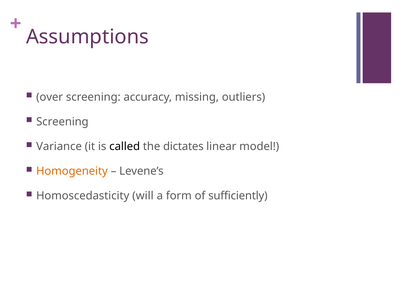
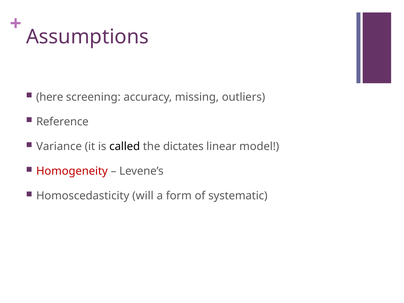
over: over -> here (50, 97)
Screening: Screening -> Reference (62, 122)
Homogeneity colour: orange -> red (72, 171)
sufficiently: sufficiently -> systematic (238, 196)
